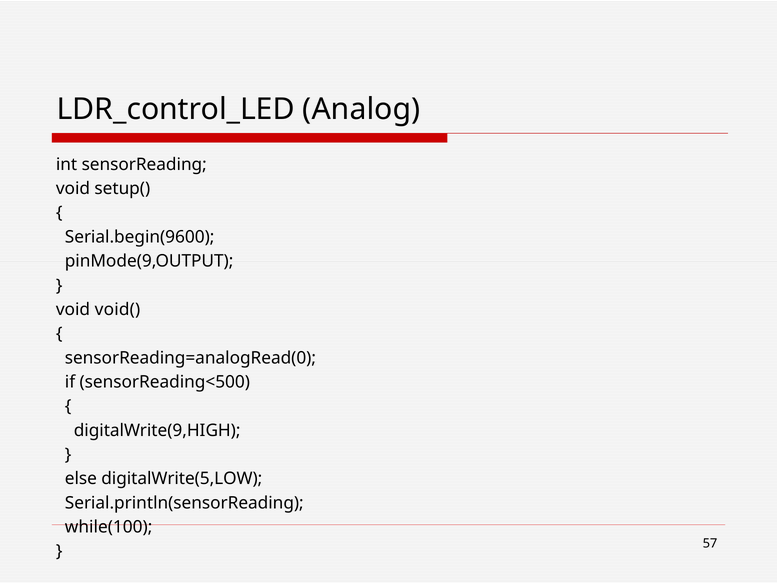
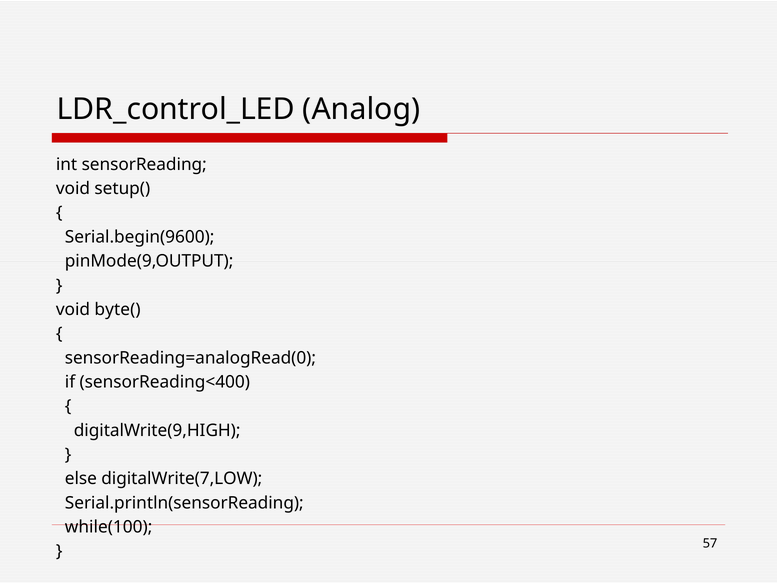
void(: void( -> byte( (118, 309)
sensorReading<500: sensorReading<500 -> sensorReading<400 (165, 382)
digitalWrite(5,LOW: digitalWrite(5,LOW -> digitalWrite(7,LOW (182, 479)
